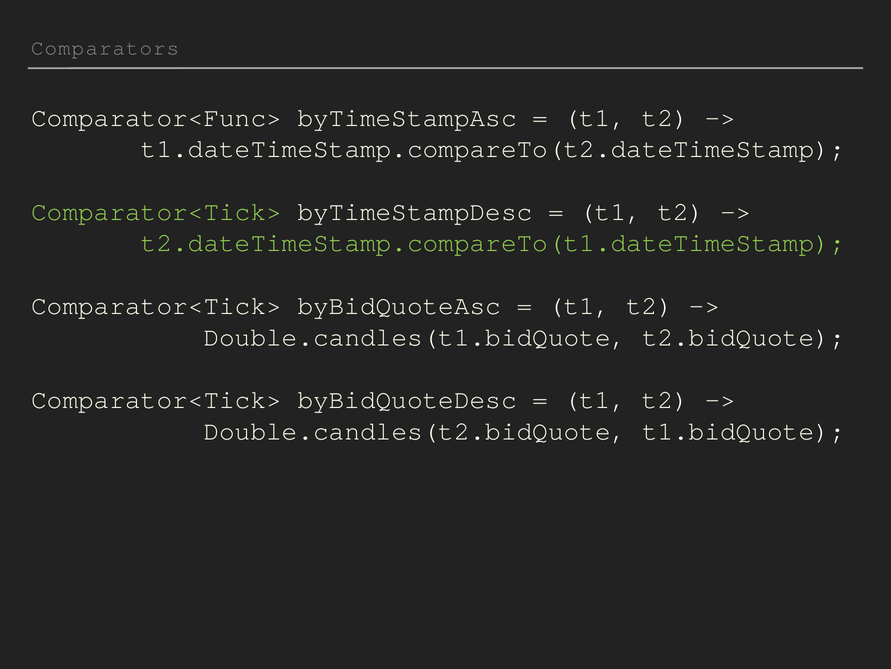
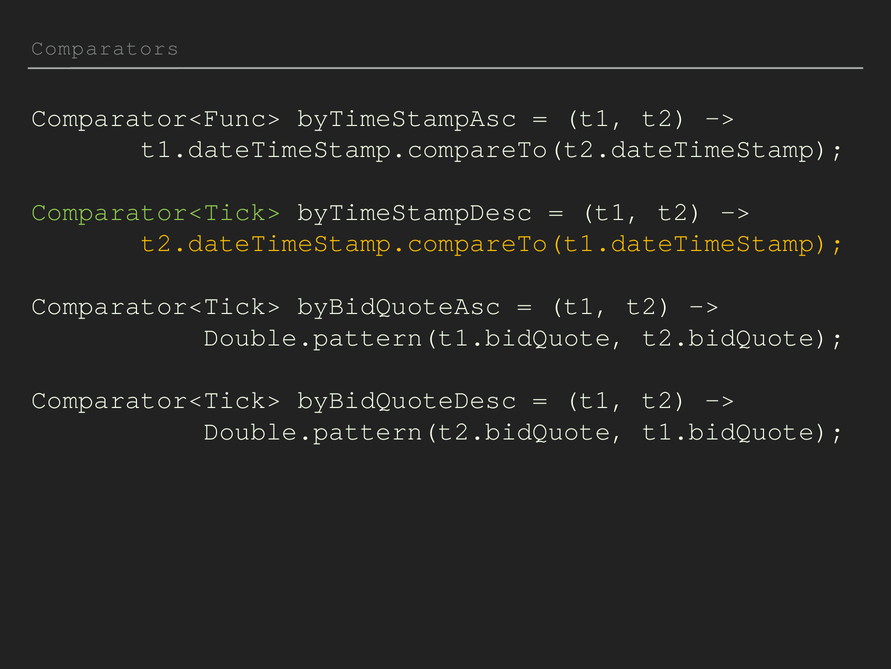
t2.dateTimeStamp.compareTo(t1.dateTimeStamp colour: light green -> yellow (493, 243)
Double.candles(t1.bidQuote: Double.candles(t1.bidQuote -> Double.pattern(t1.bidQuote (415, 337)
Double.candles(t2.bidQuote: Double.candles(t2.bidQuote -> Double.pattern(t2.bidQuote (415, 431)
